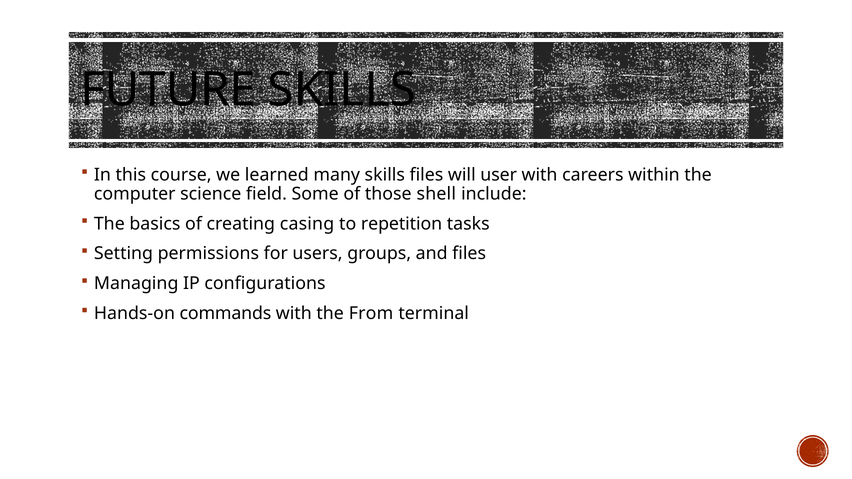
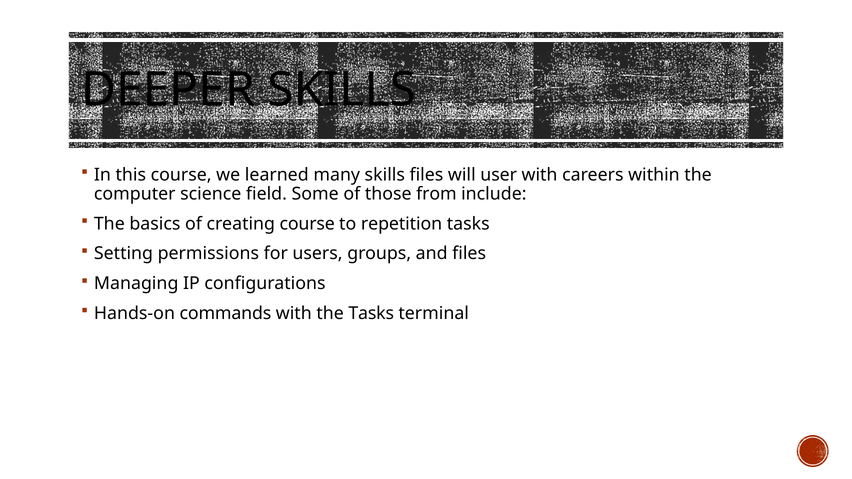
FUTURE: FUTURE -> DEEPER (168, 90)
shell: shell -> from (436, 194)
creating casing: casing -> course (307, 224)
the From: From -> Tasks (371, 313)
